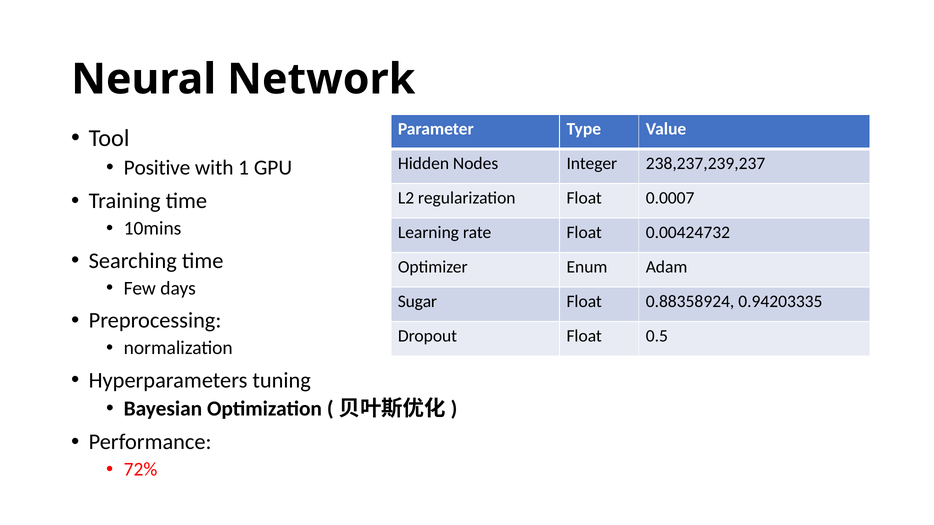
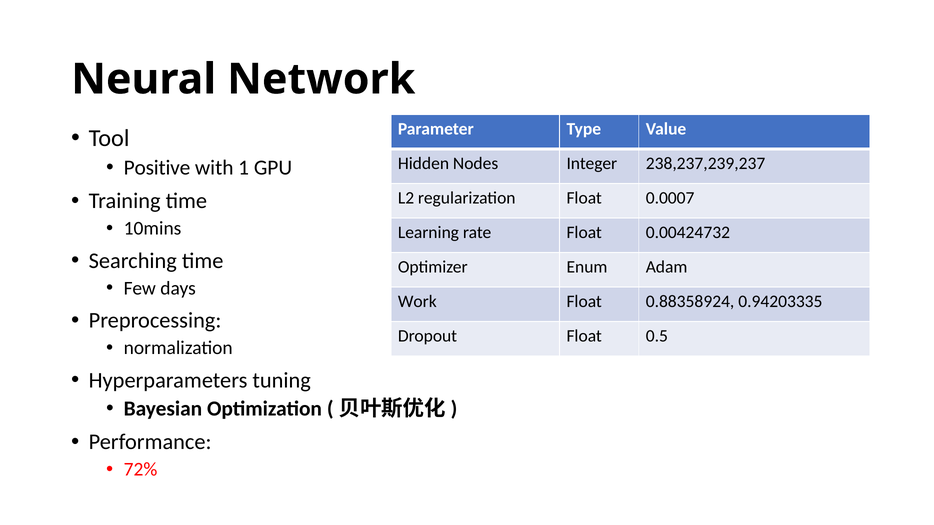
Sugar: Sugar -> Work (417, 302)
